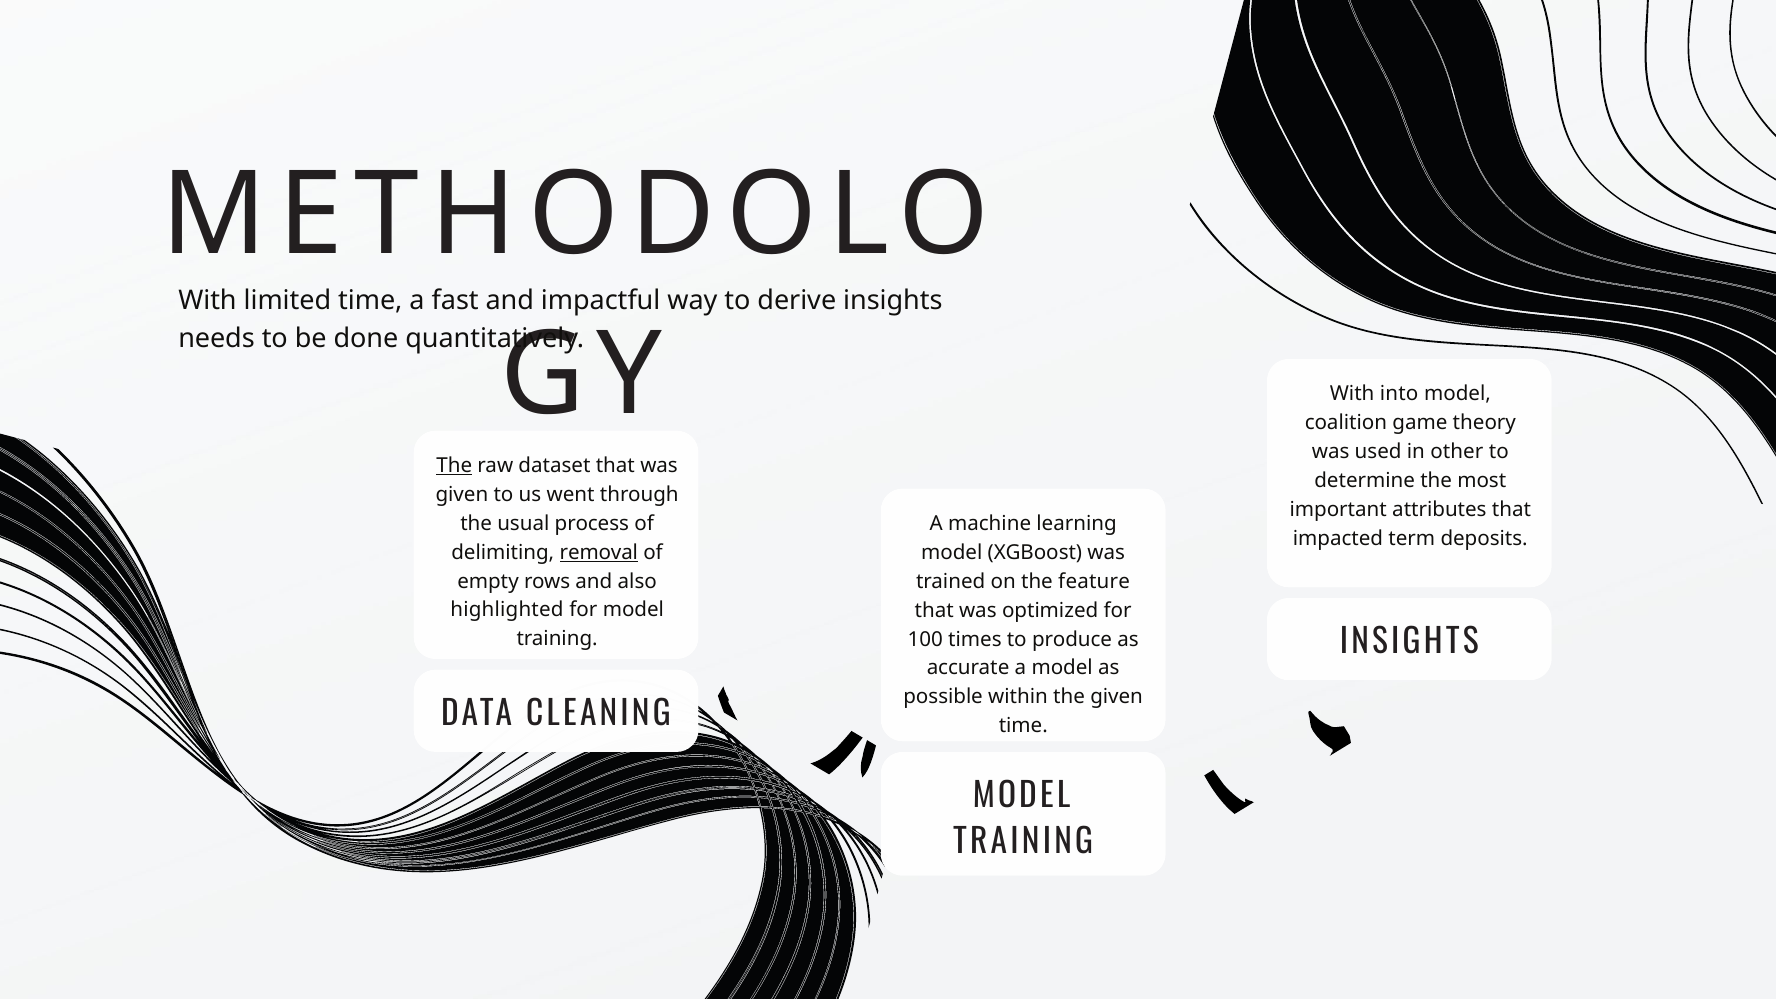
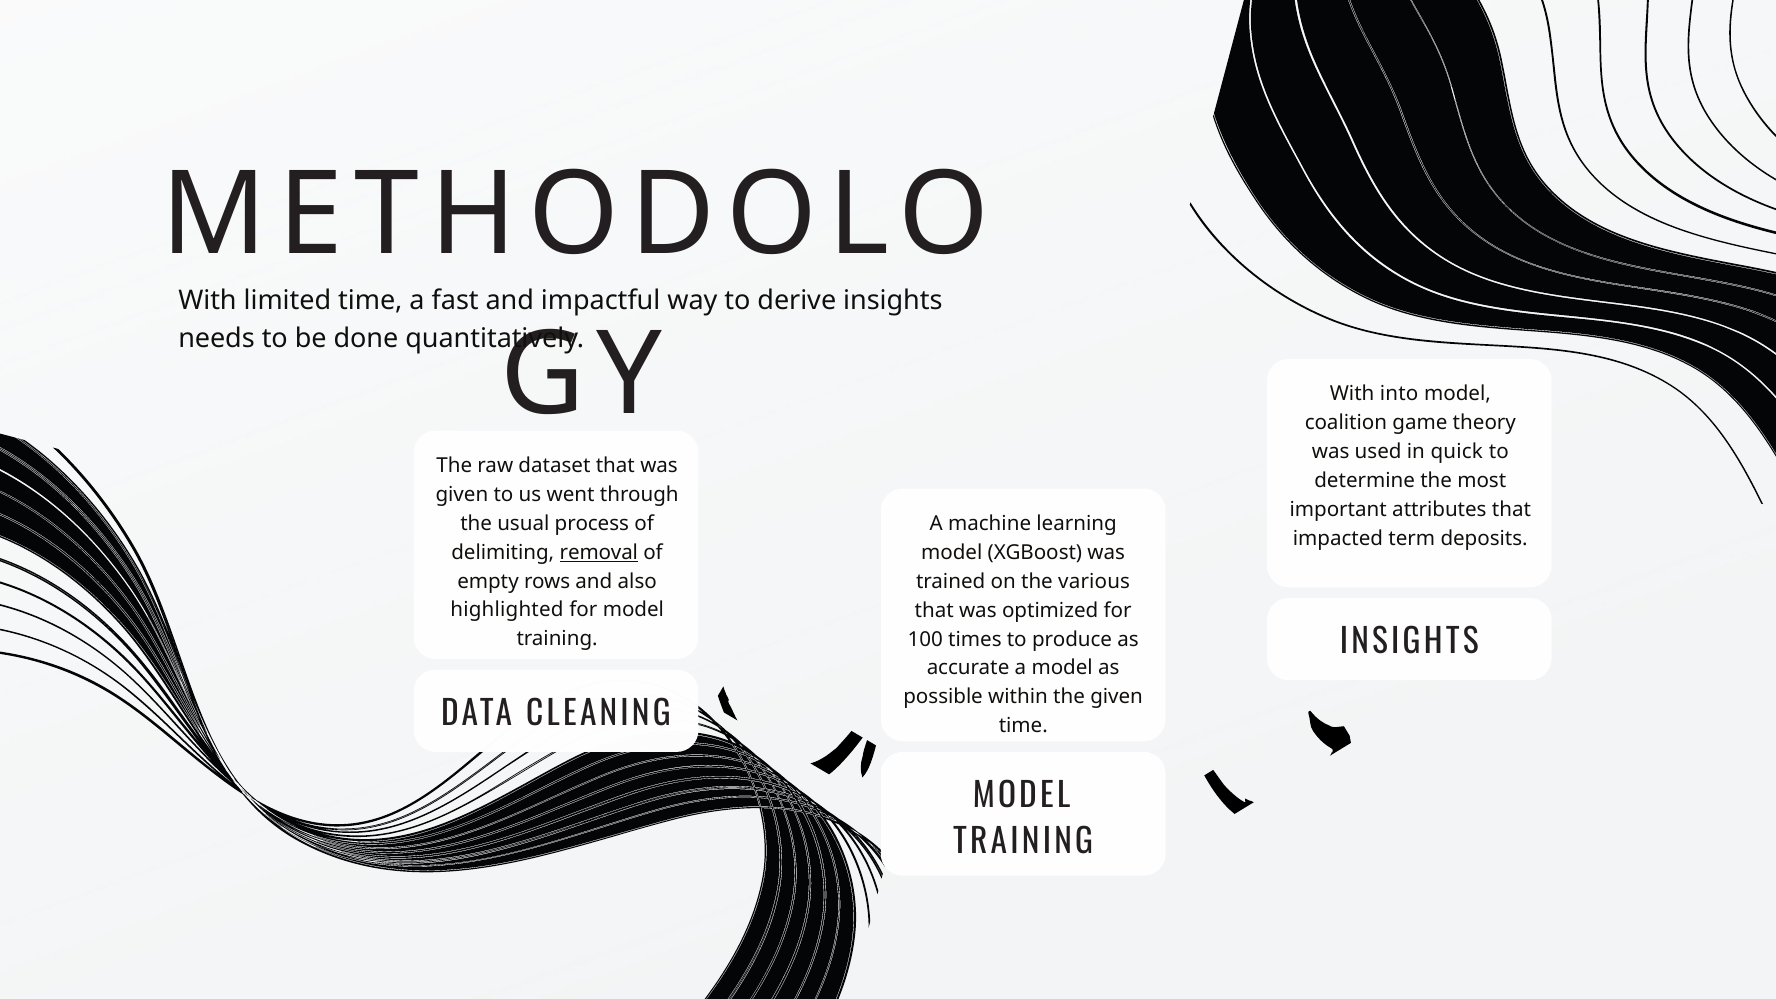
other: other -> quick (1457, 452)
The underline: present -> none (454, 466)
feature: feature -> various (1094, 582)
